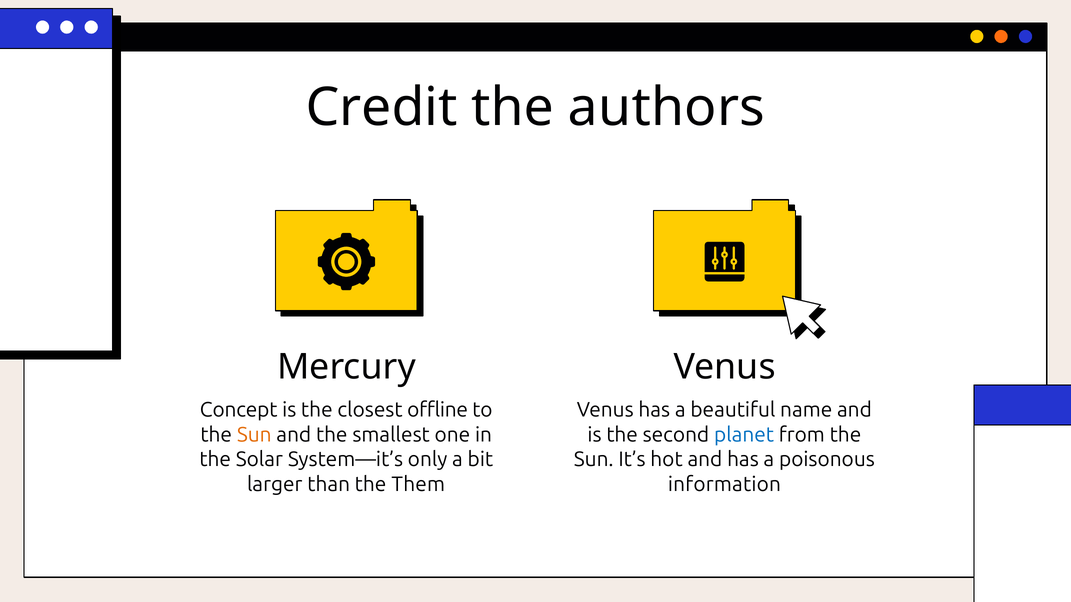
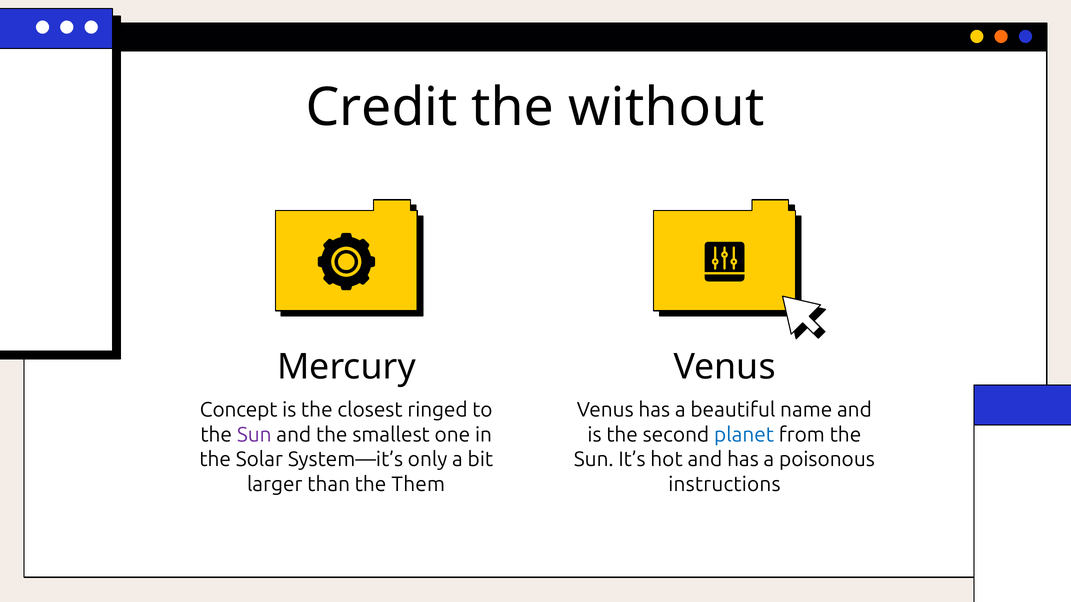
authors: authors -> without (666, 108)
offline: offline -> ringed (438, 410)
Sun colour: orange -> purple (254, 435)
information: information -> instructions (724, 485)
